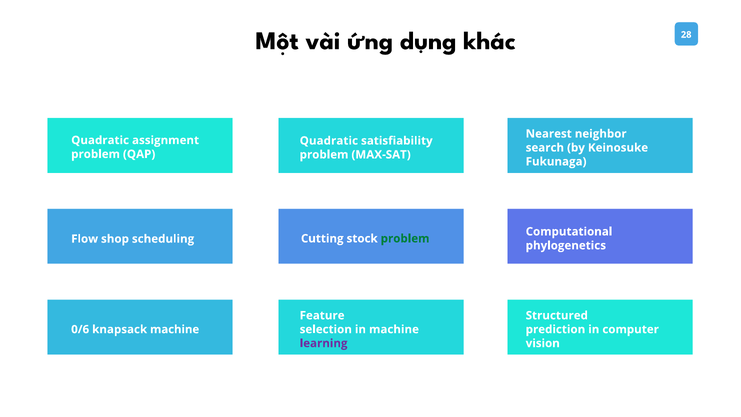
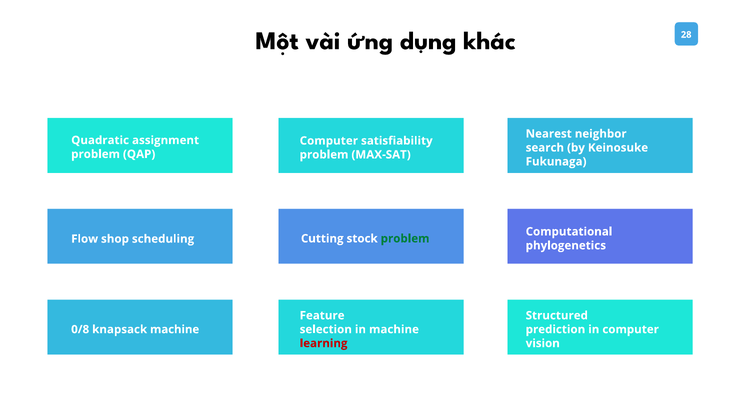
Quadratic: Quadratic -> Computer (329, 141)
0/6: 0/6 -> 0/8 (80, 329)
learning colour: purple -> red (324, 343)
